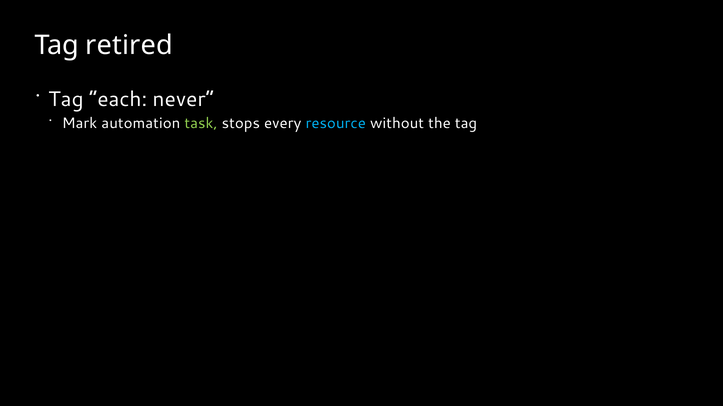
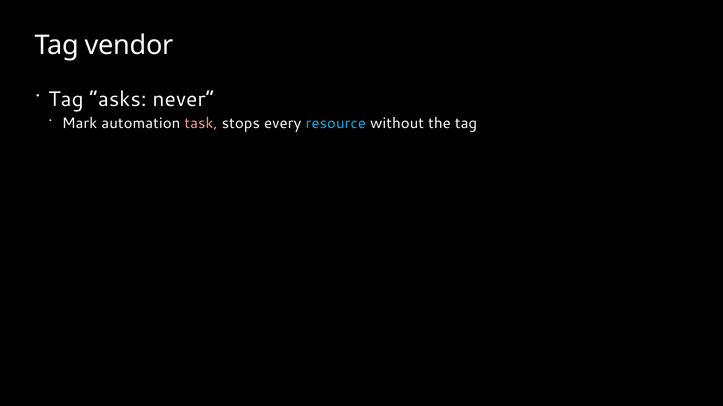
retired: retired -> vendor (129, 45)
each: each -> asks (118, 99)
task colour: light green -> pink (201, 124)
